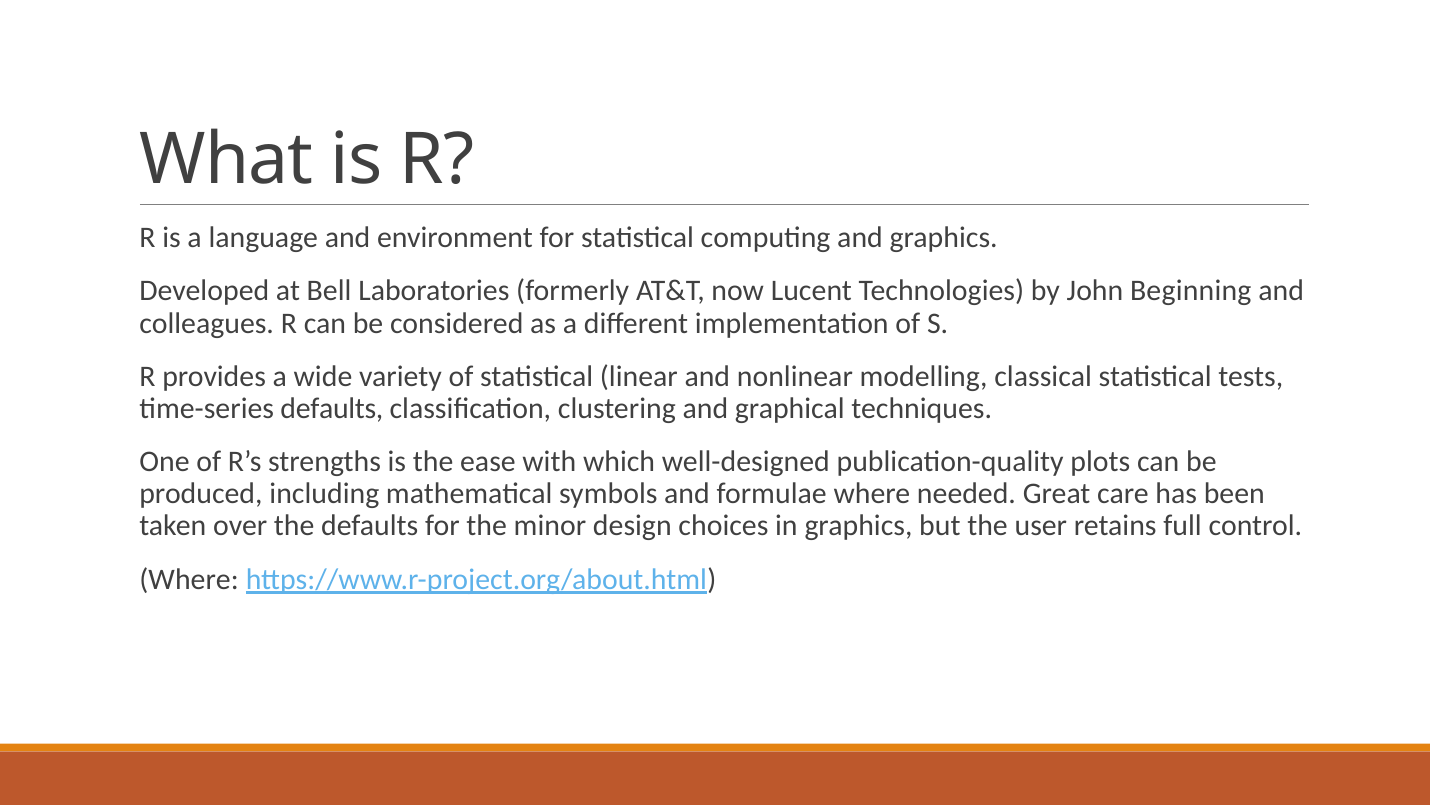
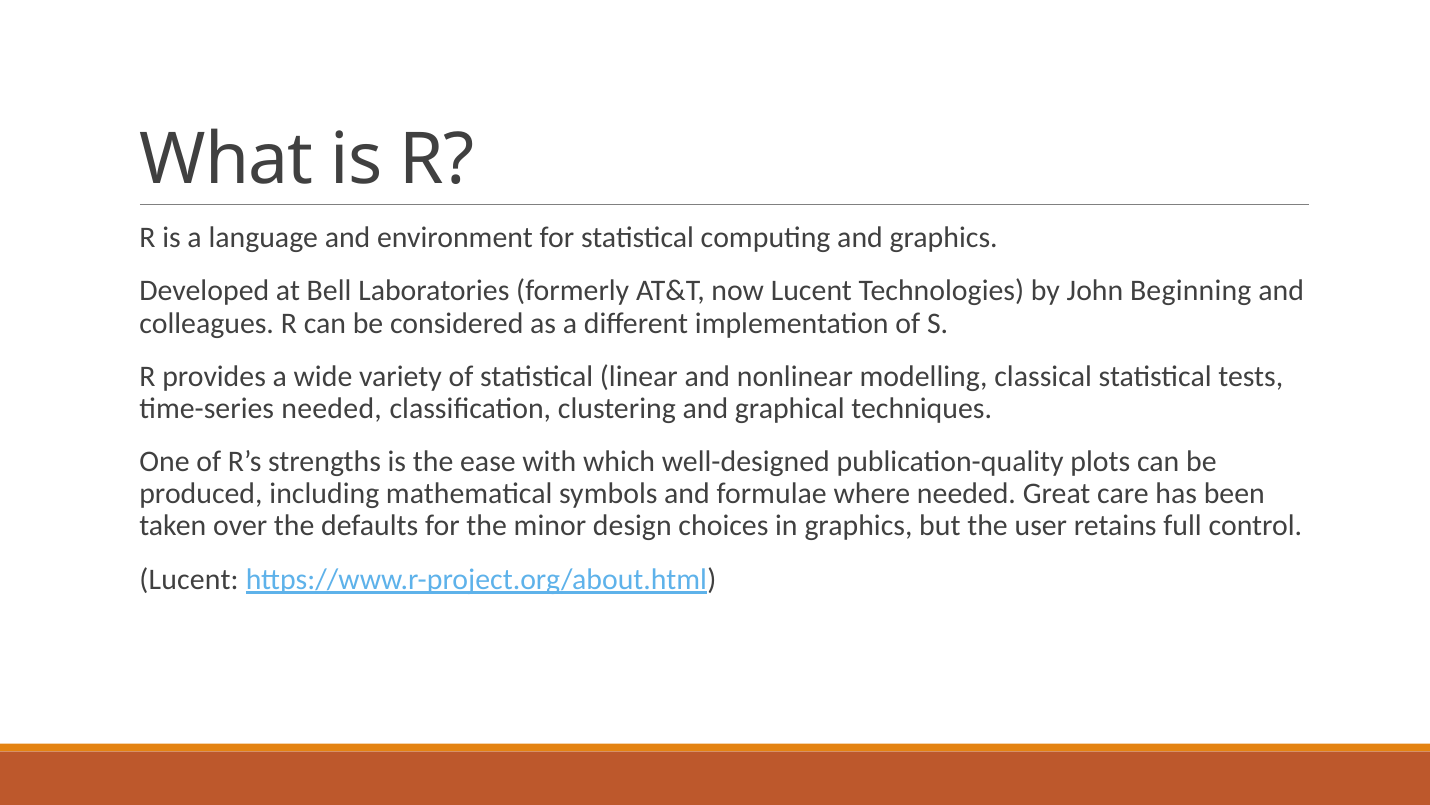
time-series defaults: defaults -> needed (332, 408)
Where: Where -> Lucent (189, 579)
